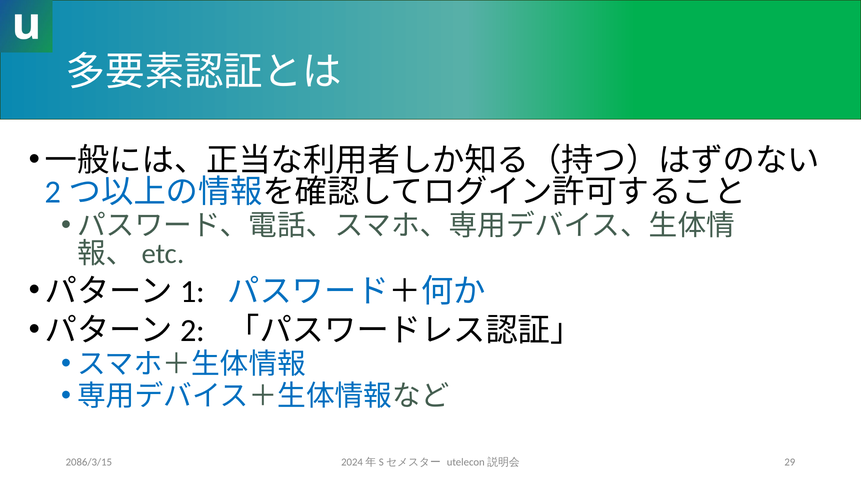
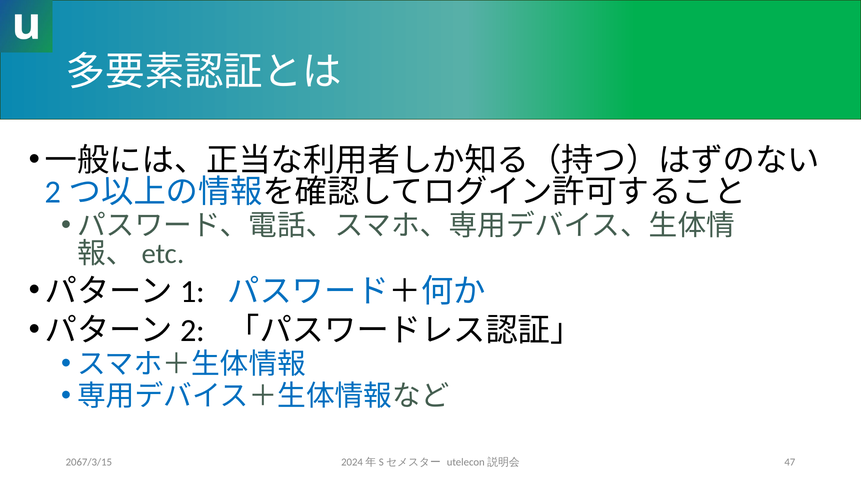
2086/3/15: 2086/3/15 -> 2067/3/15 (89, 463)
29: 29 -> 47 (790, 462)
